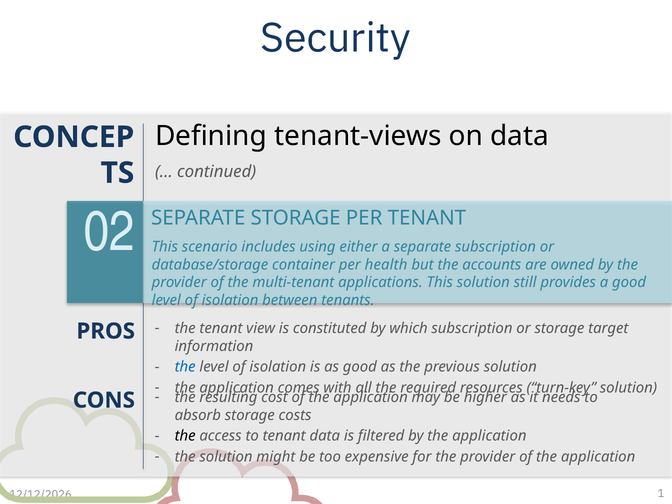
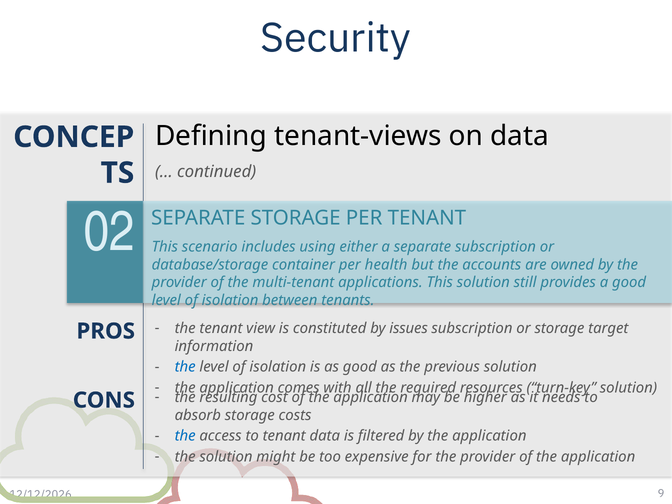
which: which -> issues (409, 328)
the colour: black -> blue (185, 436)
1: 1 -> 9 (661, 494)
